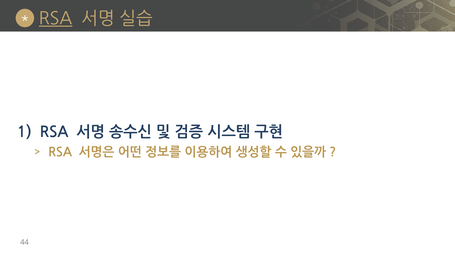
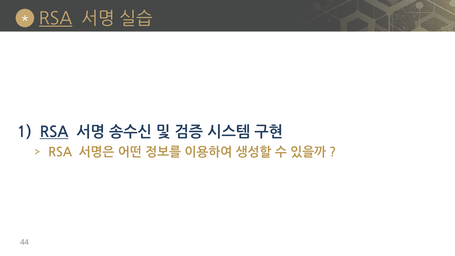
RSA underline: none -> present (54, 132)
